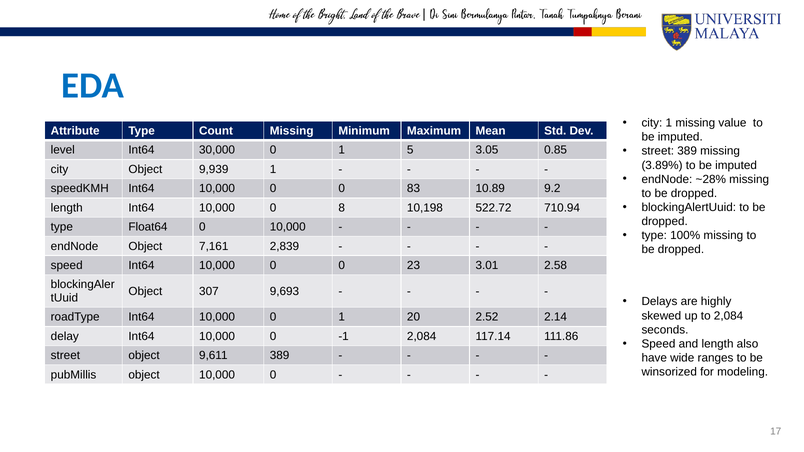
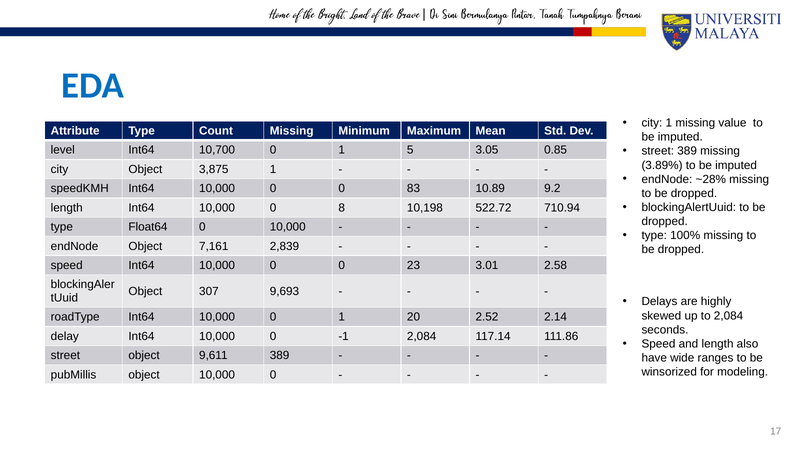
30,000: 30,000 -> 10,700 (217, 150)
9,939: 9,939 -> 3,875 (214, 169)
